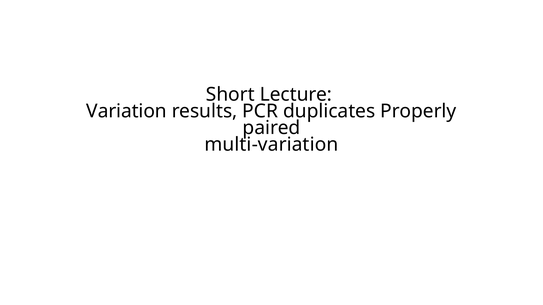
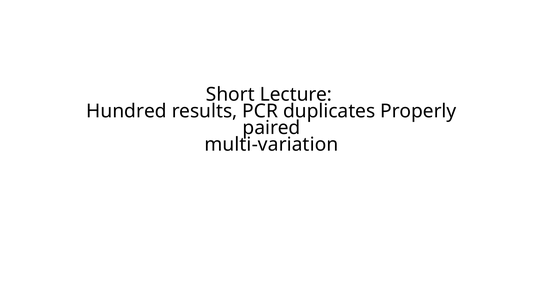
Variation: Variation -> Hundred (127, 111)
